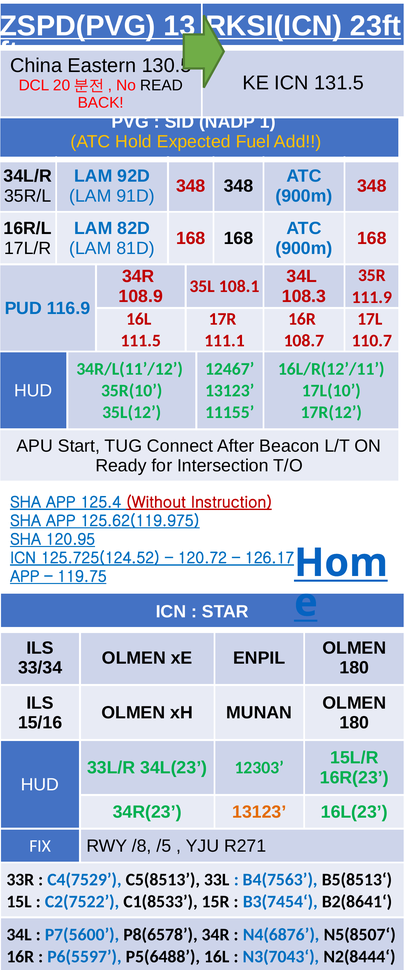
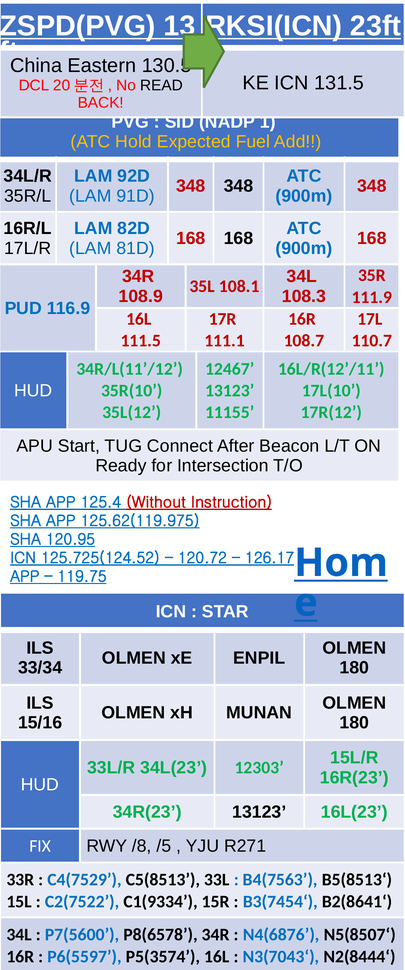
13123 colour: orange -> black (259, 811)
C1(8533: C1(8533 -> C1(9334 (160, 901)
P5(6488: P5(6488 -> P5(3574 (163, 956)
